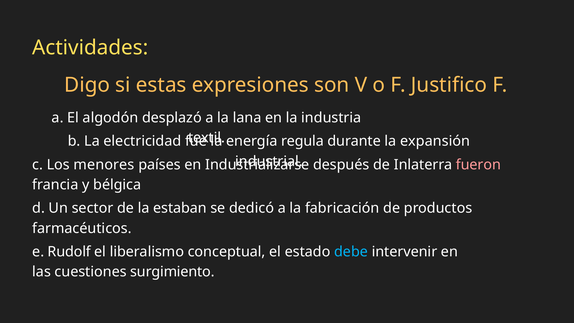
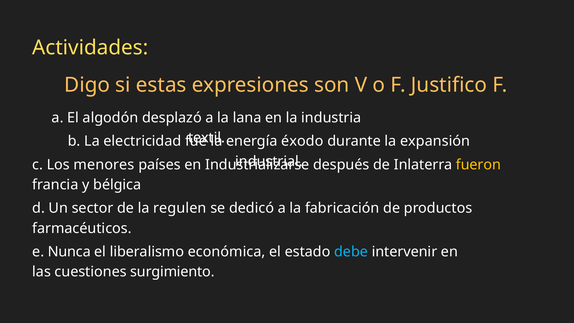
regula: regula -> éxodo (302, 141)
fueron colour: pink -> yellow (478, 165)
estaban: estaban -> regulen (180, 208)
Rudolf: Rudolf -> Nunca (69, 252)
conceptual: conceptual -> económica (227, 252)
